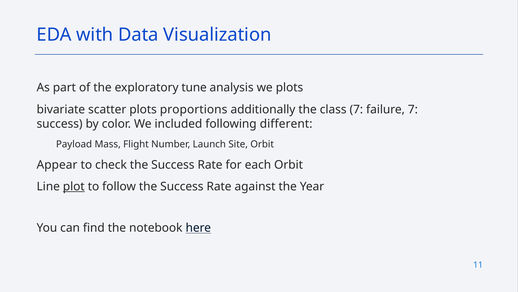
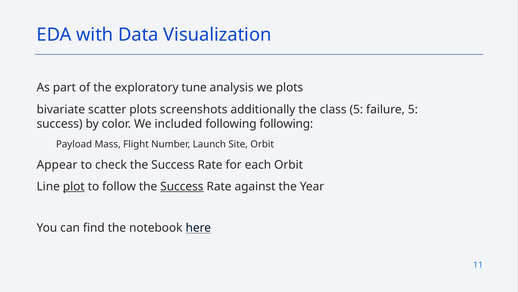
proportions: proportions -> screenshots (194, 109)
class 7: 7 -> 5 (356, 109)
failure 7: 7 -> 5 (413, 109)
following different: different -> following (286, 123)
Success underline: none -> present (182, 186)
